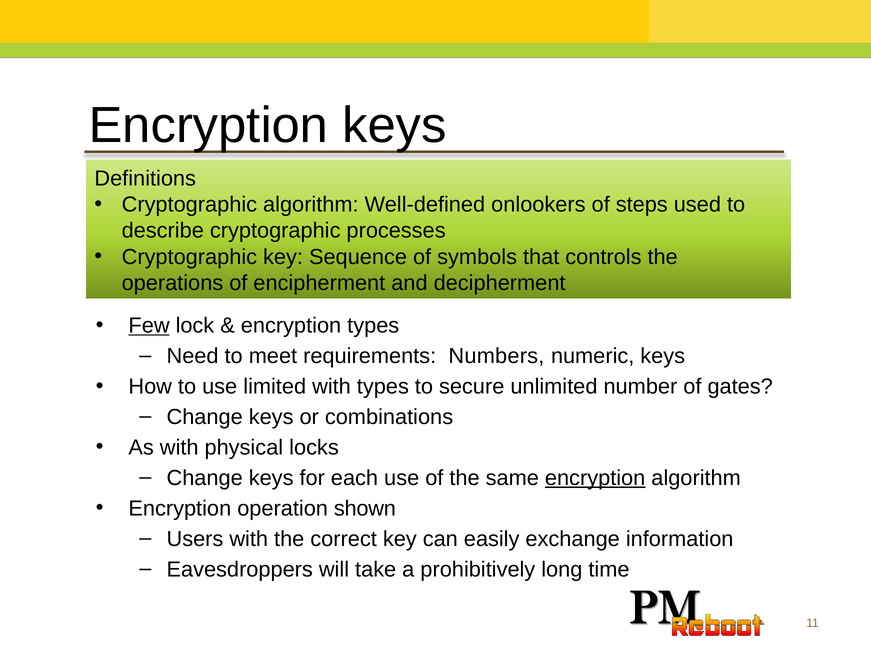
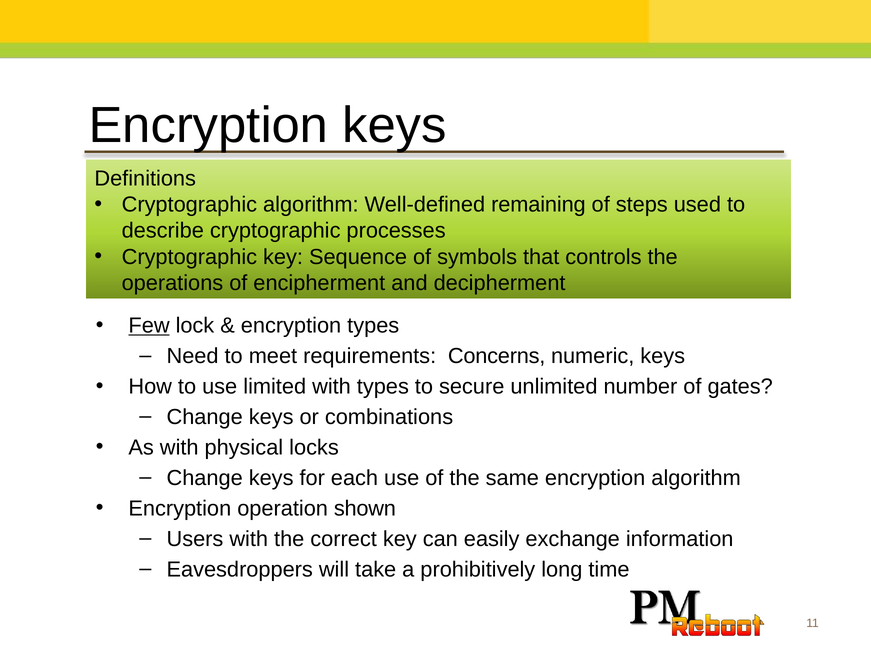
onlookers: onlookers -> remaining (538, 205)
Numbers: Numbers -> Concerns (497, 356)
encryption underline: present -> none (595, 478)
